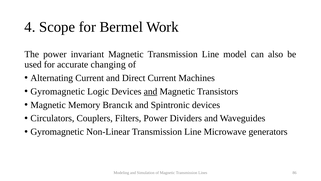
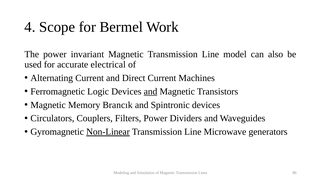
changing: changing -> electrical (108, 64)
Gyromagnetic: Gyromagnetic -> Ferromagnetic (58, 91)
Non-Linear underline: none -> present (108, 132)
